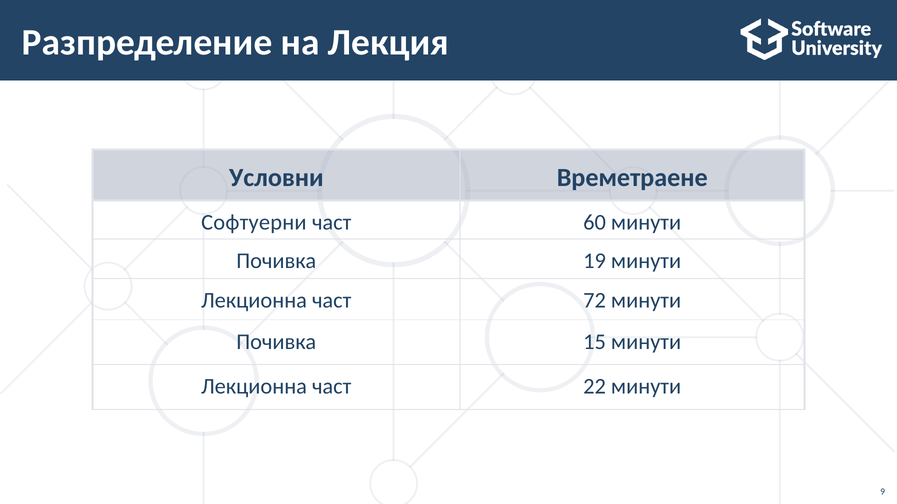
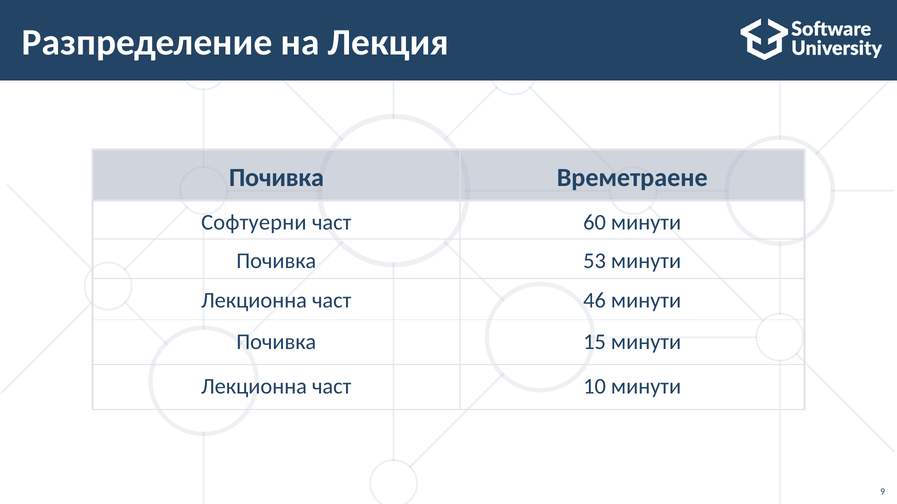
Условни: Условни -> Почивка (276, 178)
19: 19 -> 53 (595, 261)
72: 72 -> 46 (595, 301)
22: 22 -> 10 (595, 387)
